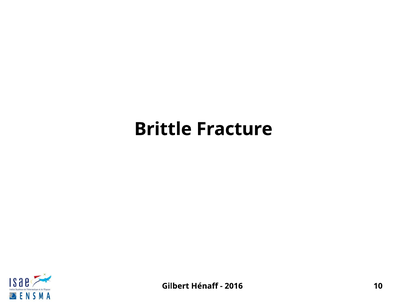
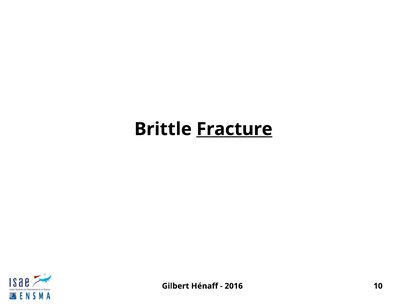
Fracture underline: none -> present (234, 129)
